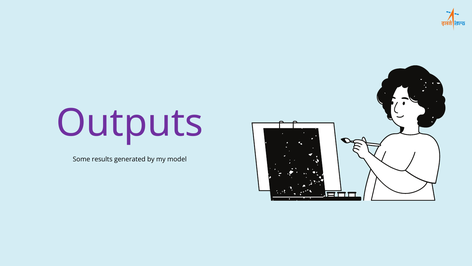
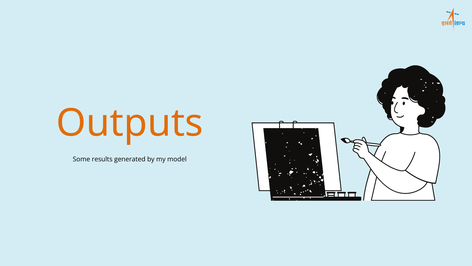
Outputs colour: purple -> orange (130, 123)
